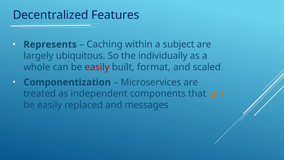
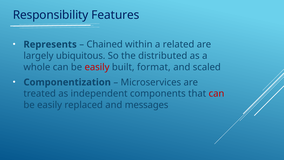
Decentralized: Decentralized -> Responsibility (51, 15)
Caching: Caching -> Chained (105, 44)
subject: subject -> related (179, 44)
individually: individually -> distributed (163, 56)
can colour: orange -> red (216, 94)
